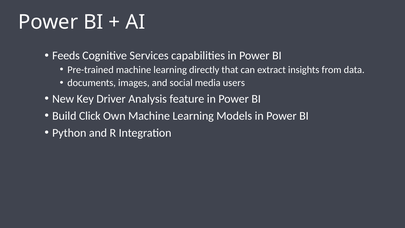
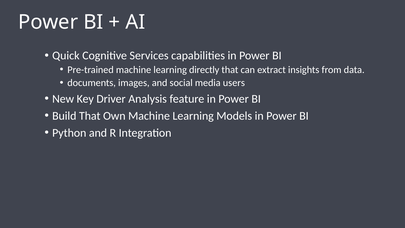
Feeds: Feeds -> Quick (66, 56)
Build Click: Click -> That (90, 116)
